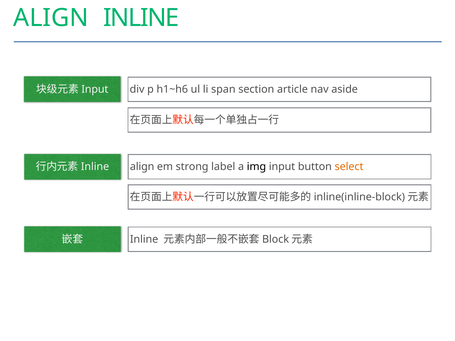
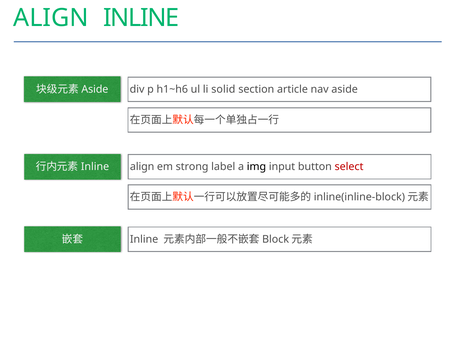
Input: Input -> Aside (95, 89)
span: span -> solid (223, 89)
select colour: orange -> red (349, 167)
